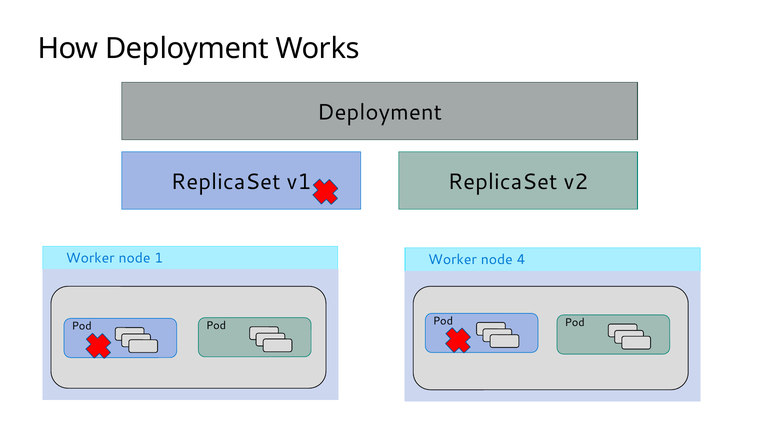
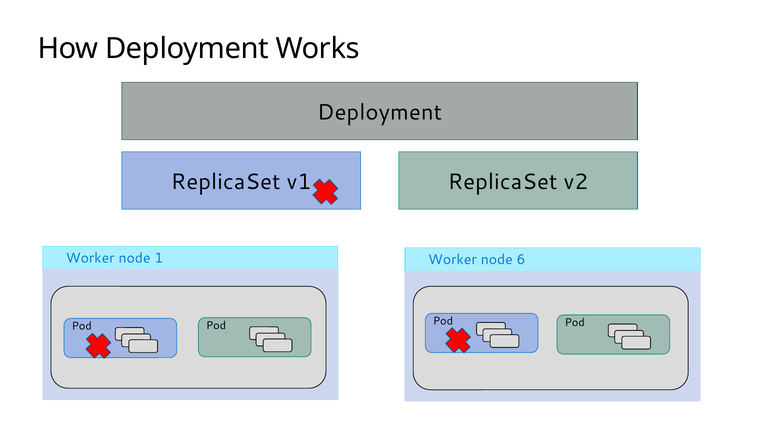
4: 4 -> 6 (521, 259)
